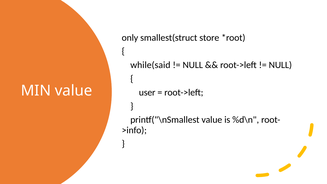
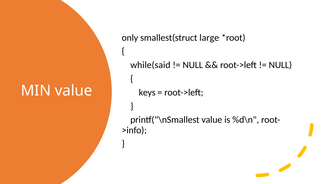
store: store -> large (209, 38)
user: user -> keys (147, 92)
